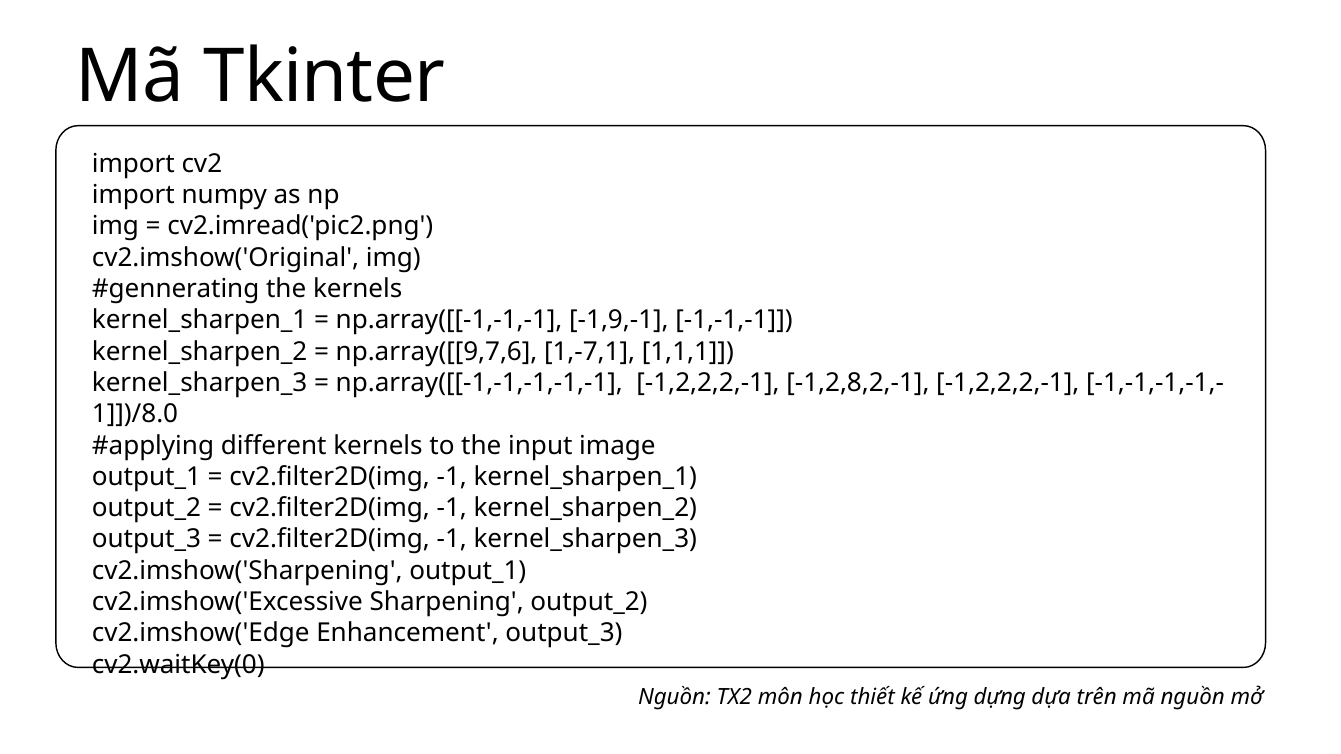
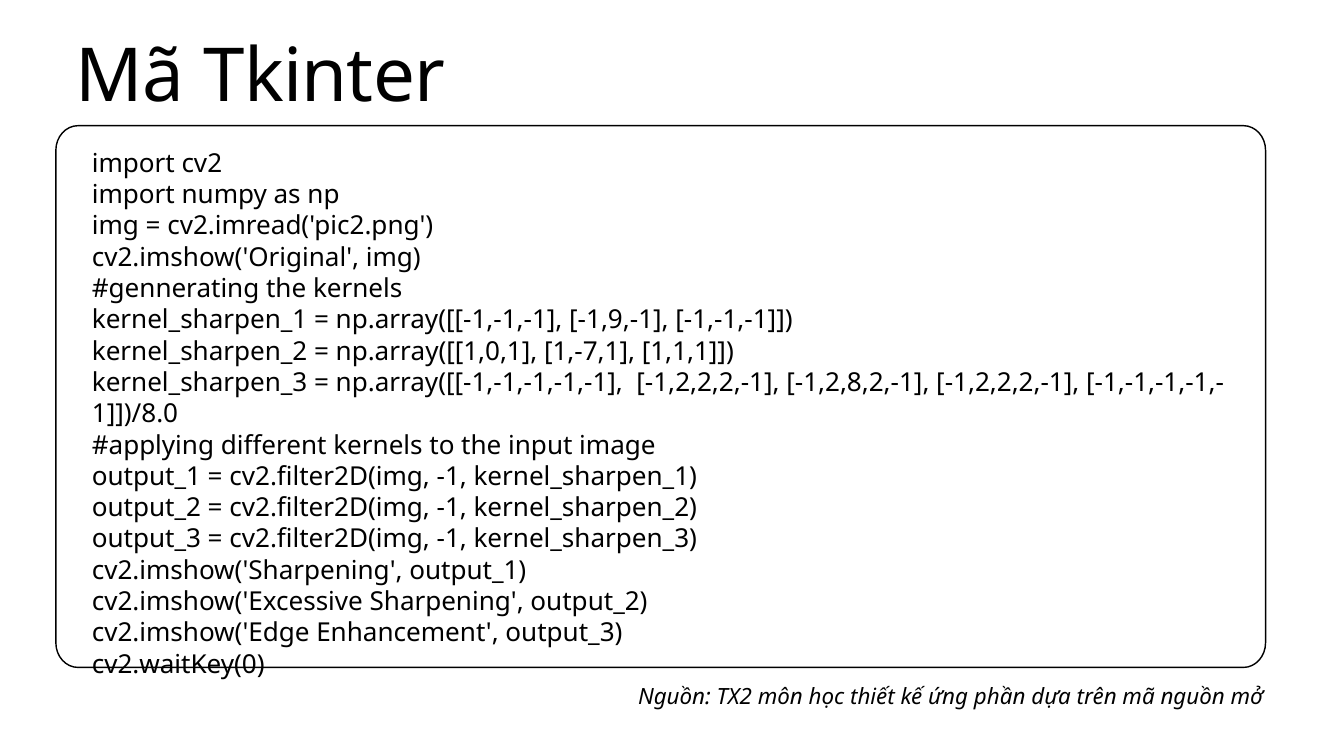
np.array([[9,7,6: np.array([[9,7,6 -> np.array([[1,0,1 (437, 352)
dựng: dựng -> phần (1000, 697)
